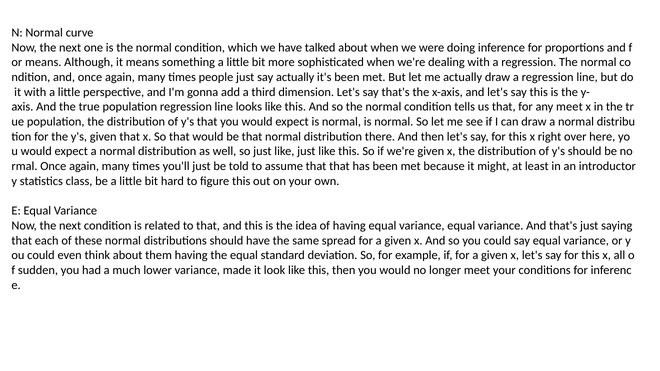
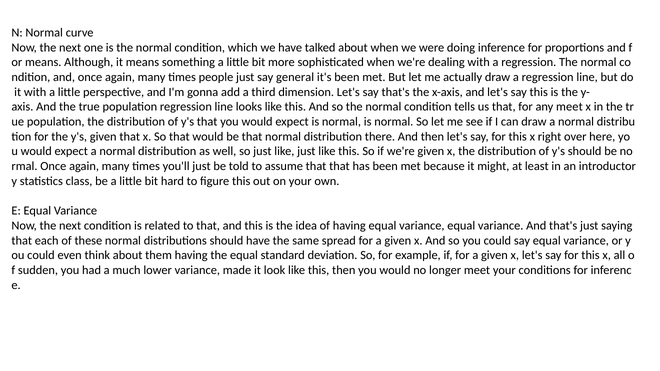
say actually: actually -> general (295, 77)
